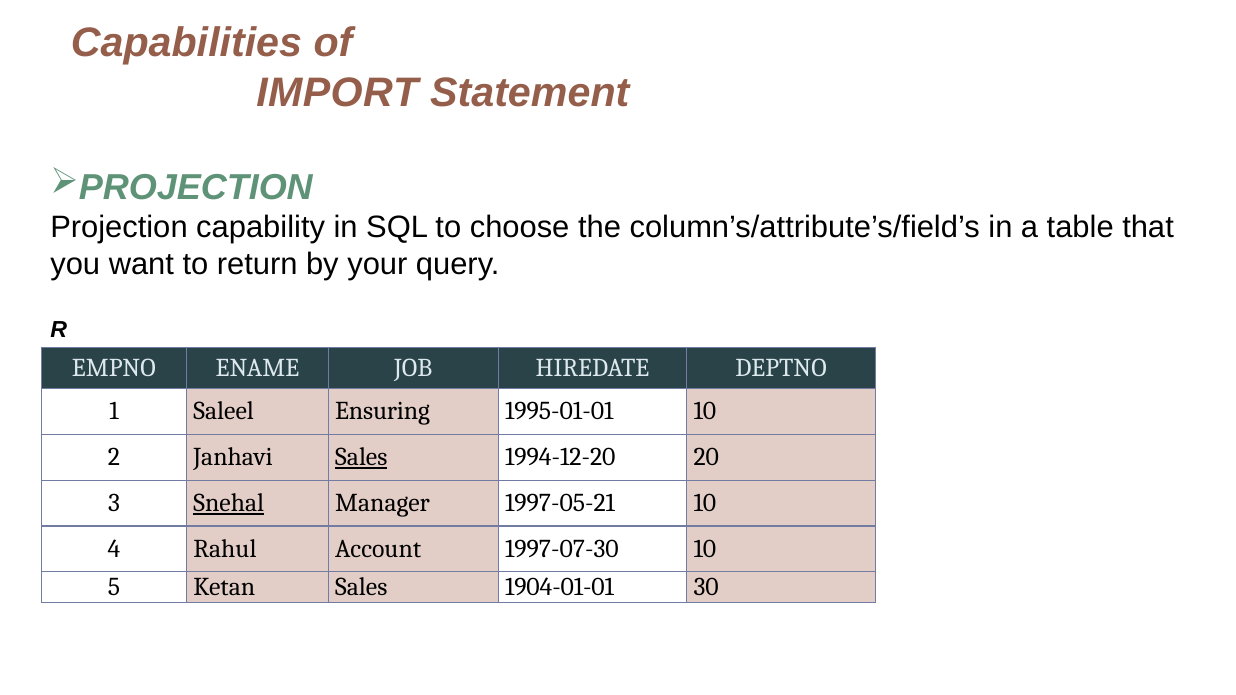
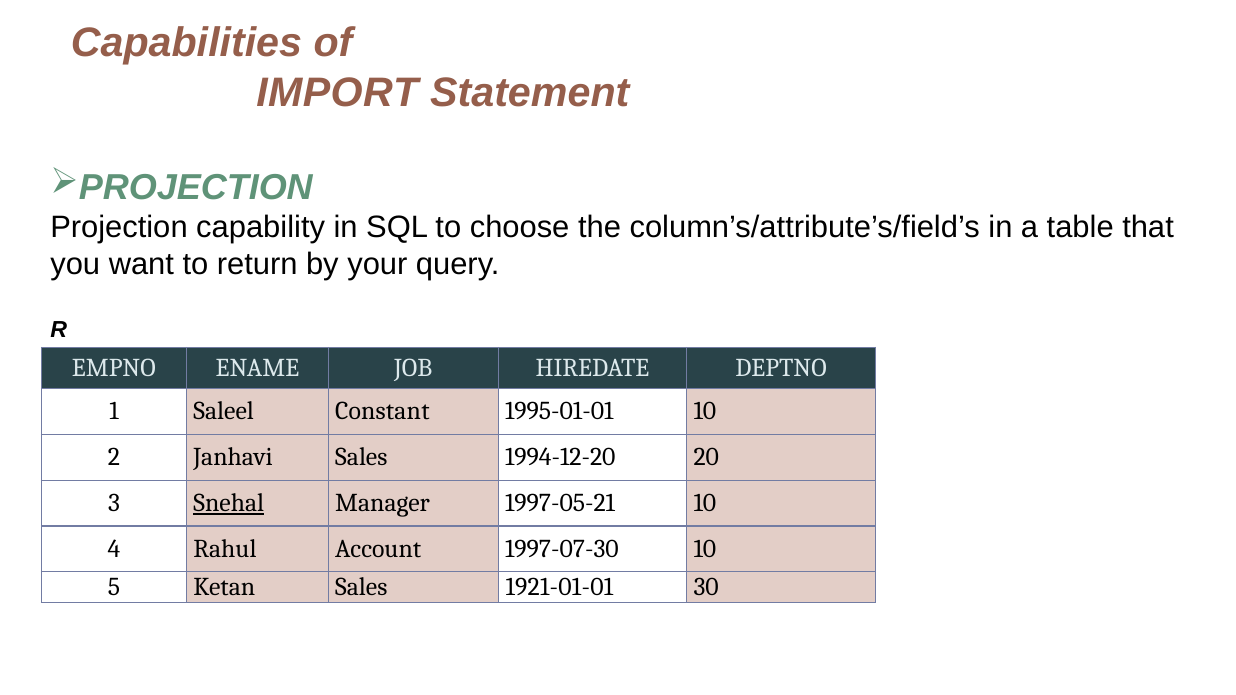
Ensuring: Ensuring -> Constant (382, 411)
Sales underline: present -> none (361, 457)
1904-01-01: 1904-01-01 -> 1921-01-01 (559, 587)
